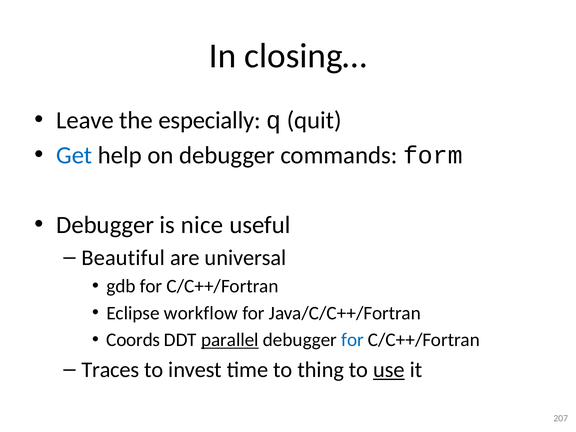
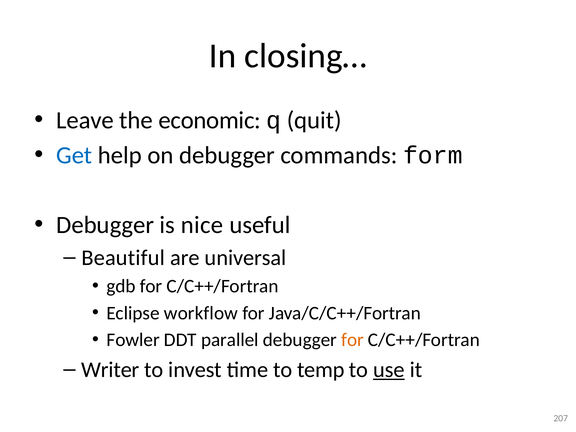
especially: especially -> economic (210, 120)
Coords: Coords -> Fowler (133, 340)
parallel underline: present -> none (230, 340)
for colour: blue -> orange (352, 340)
Traces: Traces -> Writer (110, 370)
thing: thing -> temp (321, 370)
